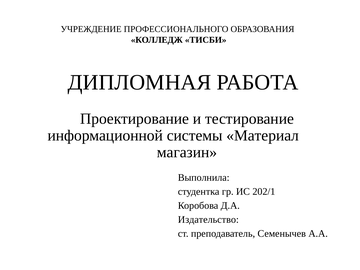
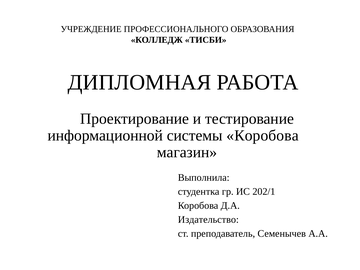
системы Материал: Материал -> Коробова (263, 136)
